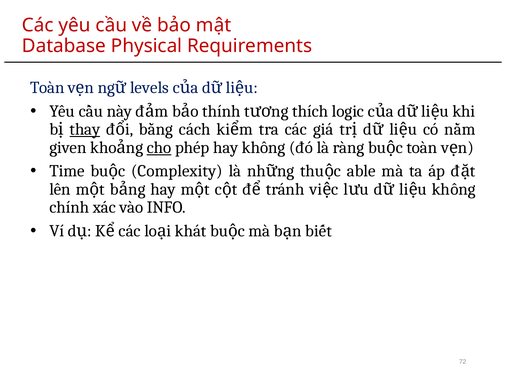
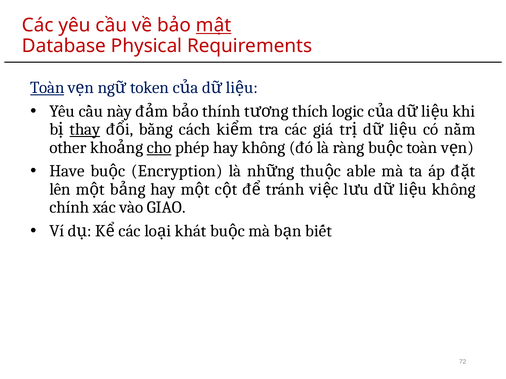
mật underline: none -> present (214, 25)
Toàn underline: none -> present (47, 88)
levels: levels -> token (150, 88)
given: given -> other (68, 148)
Time: Time -> Have (67, 171)
Complexity: Complexity -> Encryption (177, 171)
INFO: INFO -> GIAO (166, 208)
